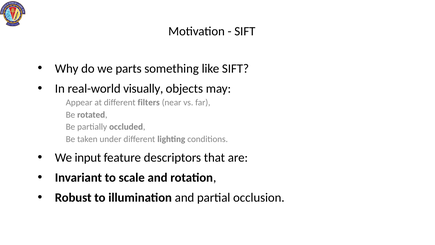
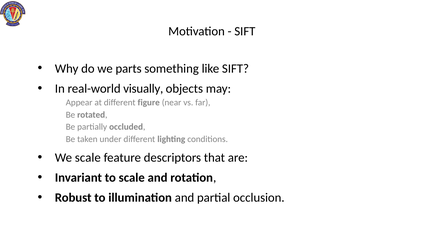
filters: filters -> figure (149, 102)
We input: input -> scale (88, 157)
